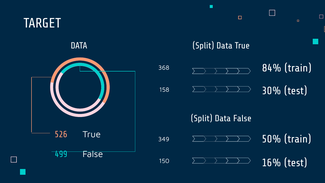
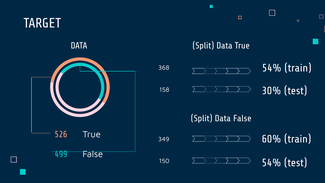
84%: 84% -> 54% (272, 68)
50%: 50% -> 60% (272, 139)
16%: 16% -> 54% (272, 163)
